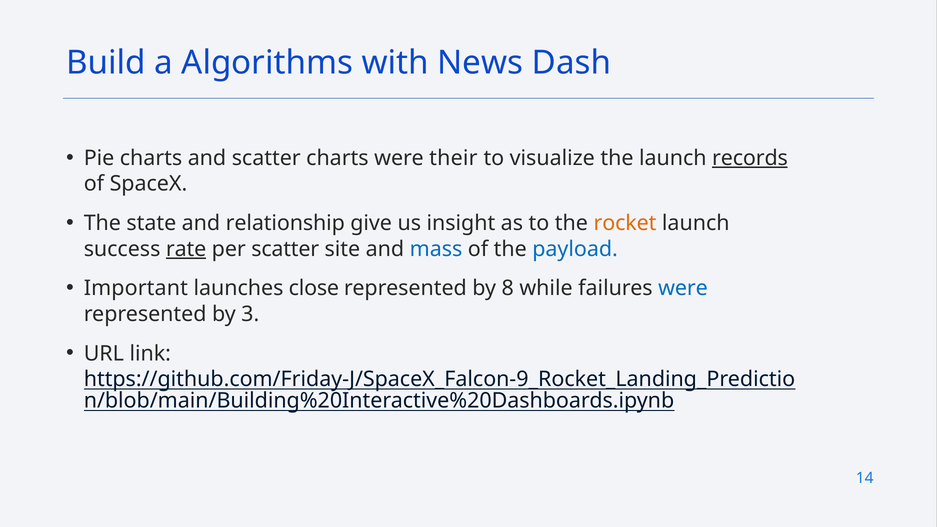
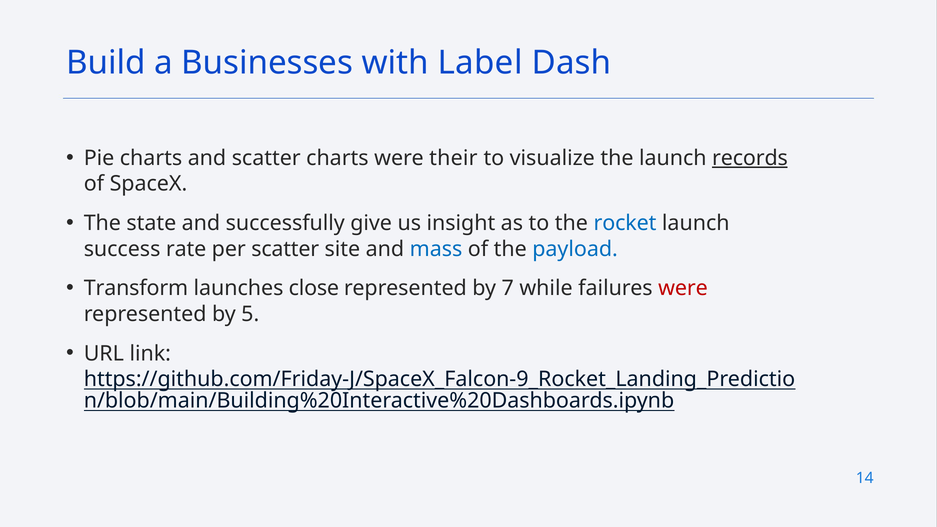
Algorithms: Algorithms -> Businesses (267, 63)
News: News -> Label (480, 63)
relationship: relationship -> successfully (285, 223)
rocket colour: orange -> blue (625, 223)
rate underline: present -> none (186, 249)
Important: Important -> Transform (136, 288)
8: 8 -> 7 (508, 288)
were colour: blue -> red (683, 288)
3: 3 -> 5 (250, 314)
